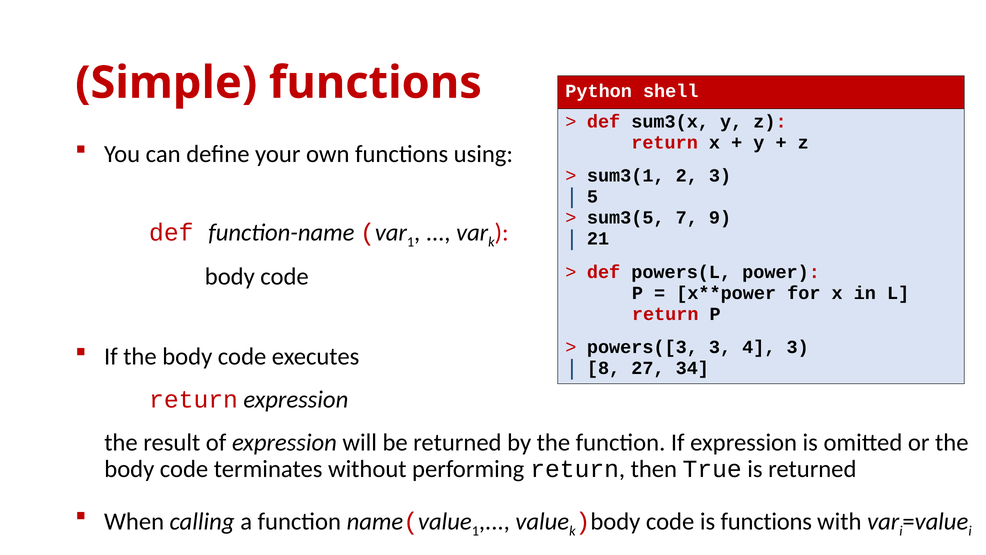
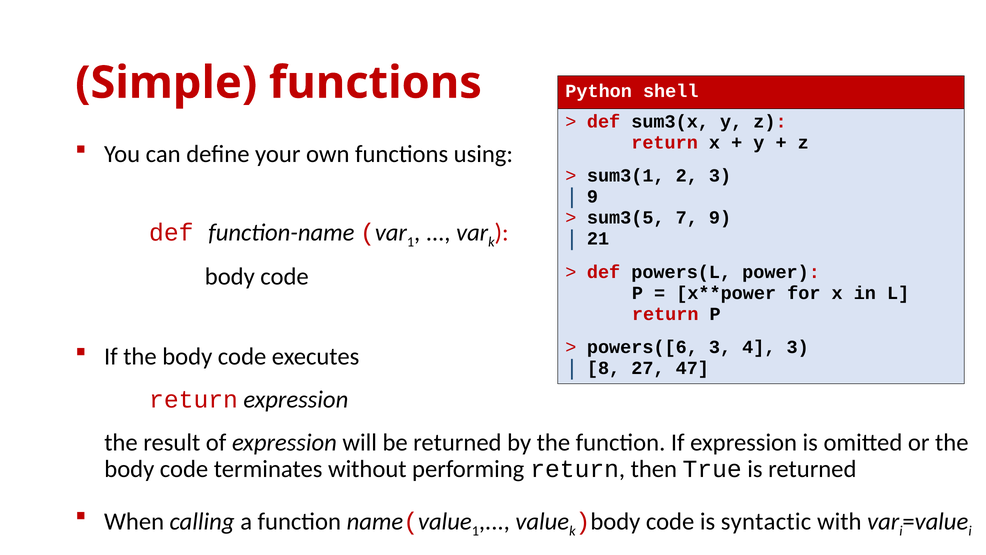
5: 5 -> 9 (592, 197)
powers([3: powers([3 -> powers([6 (642, 347)
34: 34 -> 47 (692, 368)
is functions: functions -> syntactic (766, 521)
